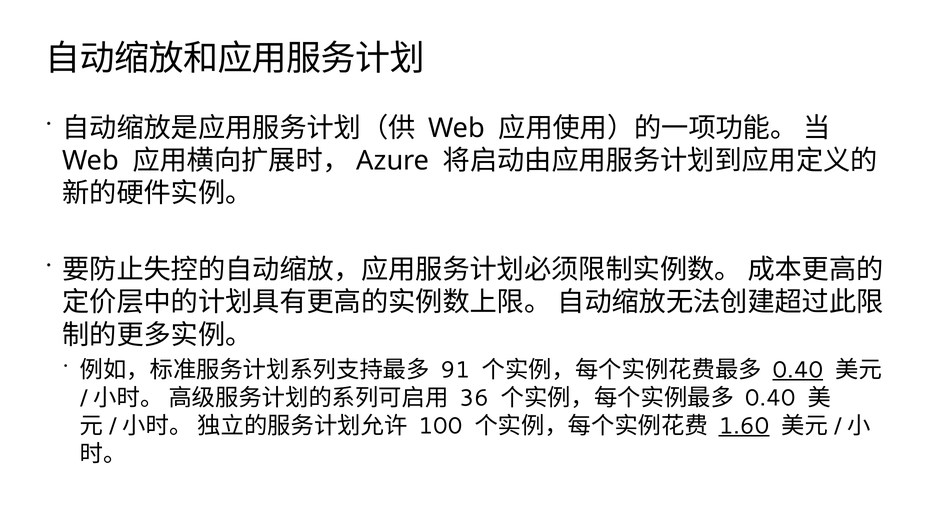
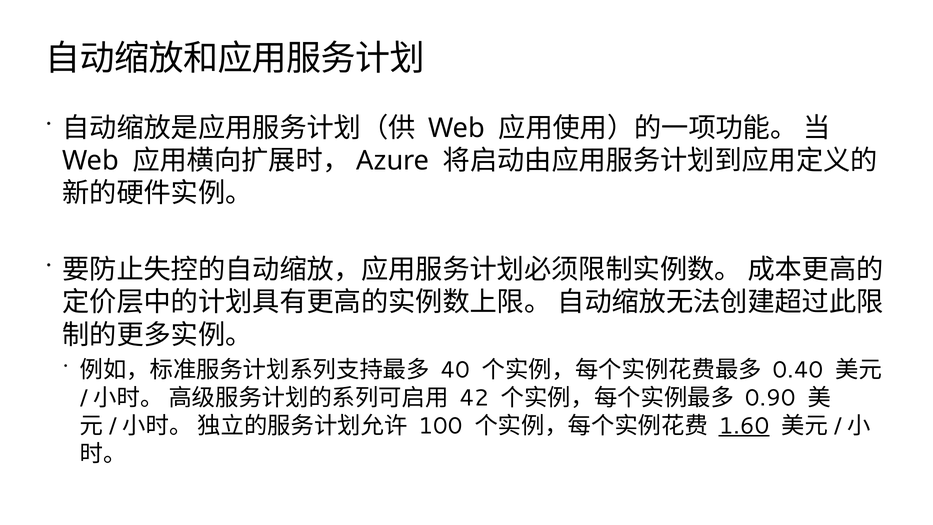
91: 91 -> 40 (455, 370)
0.40 underline: present -> none (798, 370)
36: 36 -> 42 (474, 398)
0.40: 0.40 -> 0.90 (770, 398)
